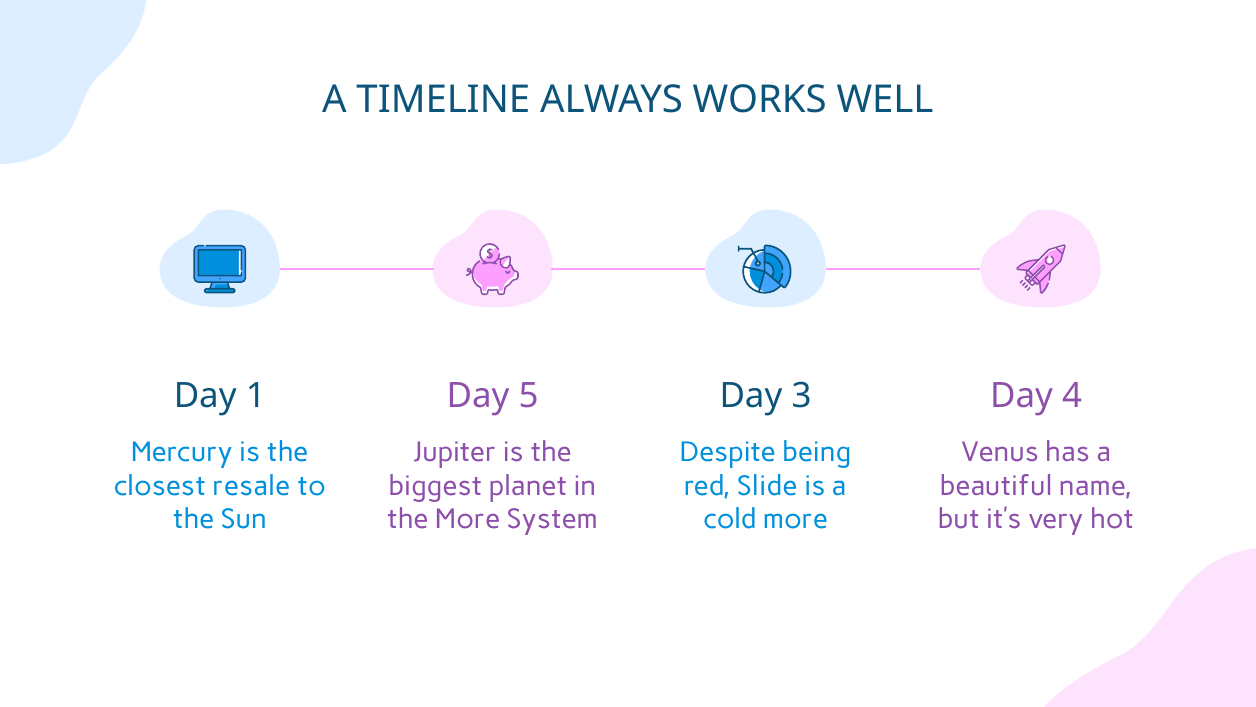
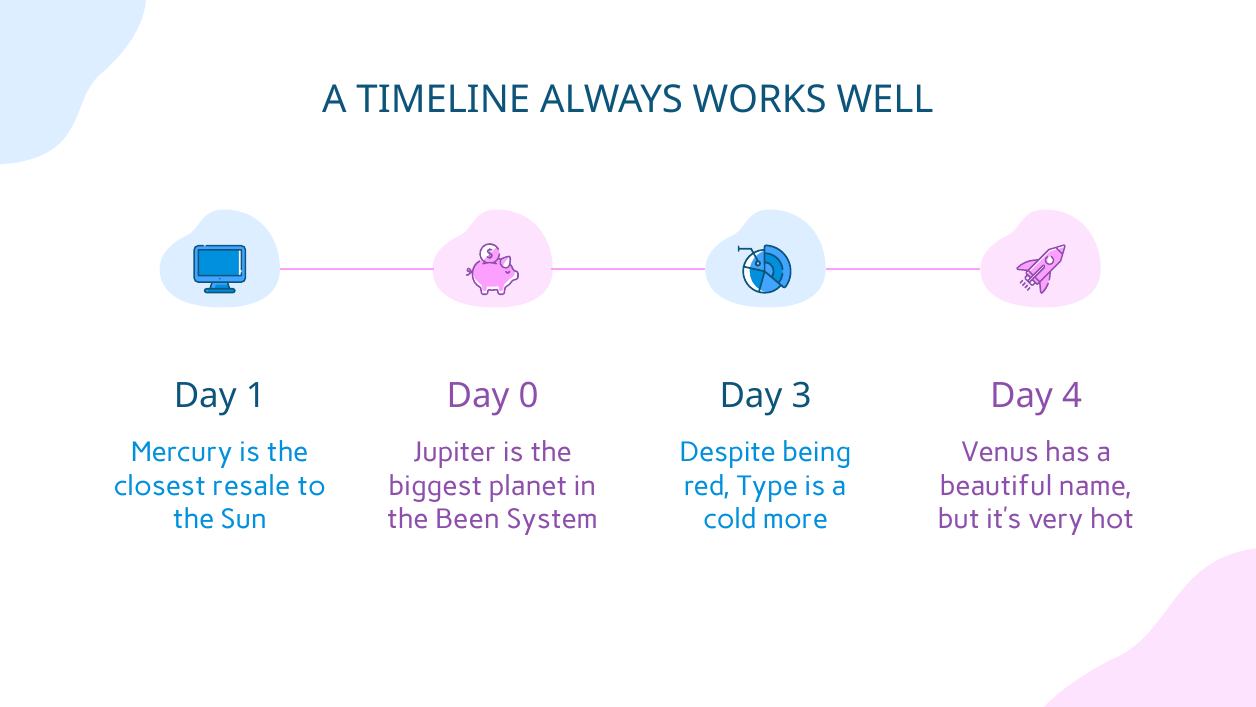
5: 5 -> 0 (529, 395)
Slide: Slide -> Type (767, 486)
the More: More -> Been (467, 519)
